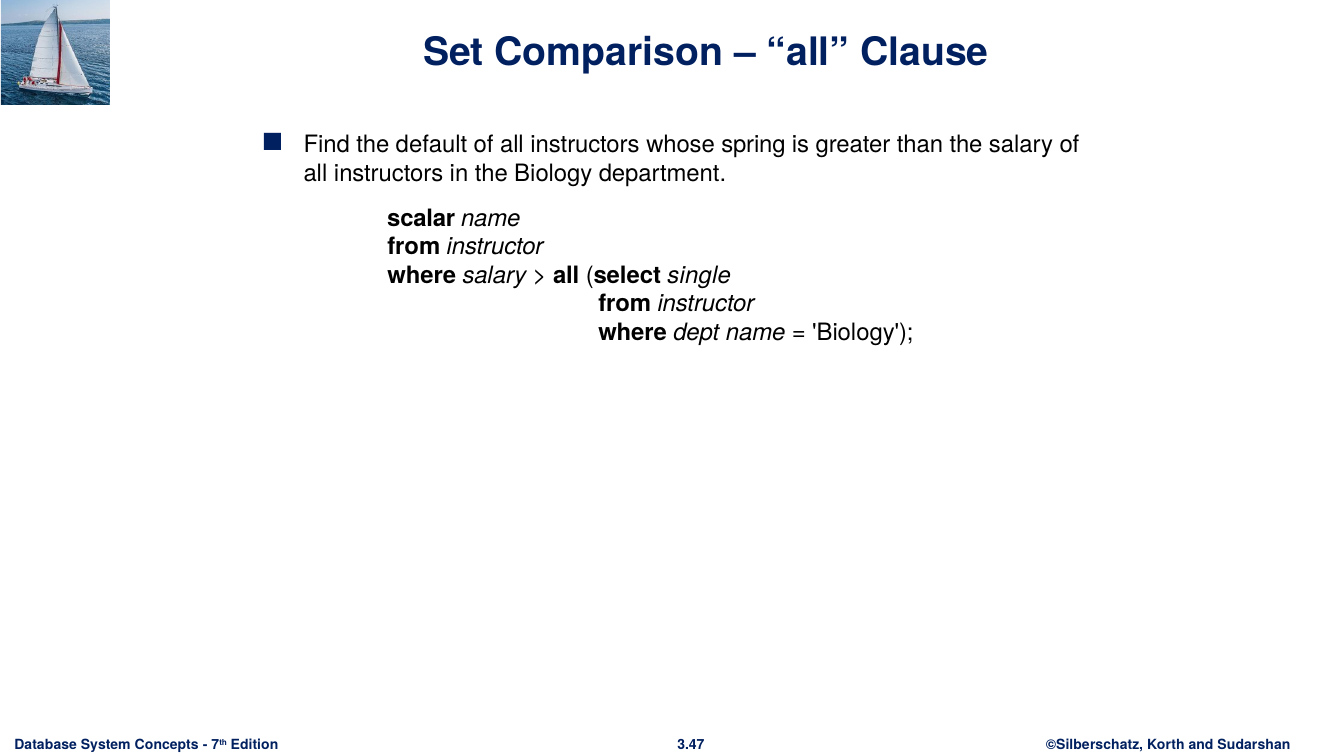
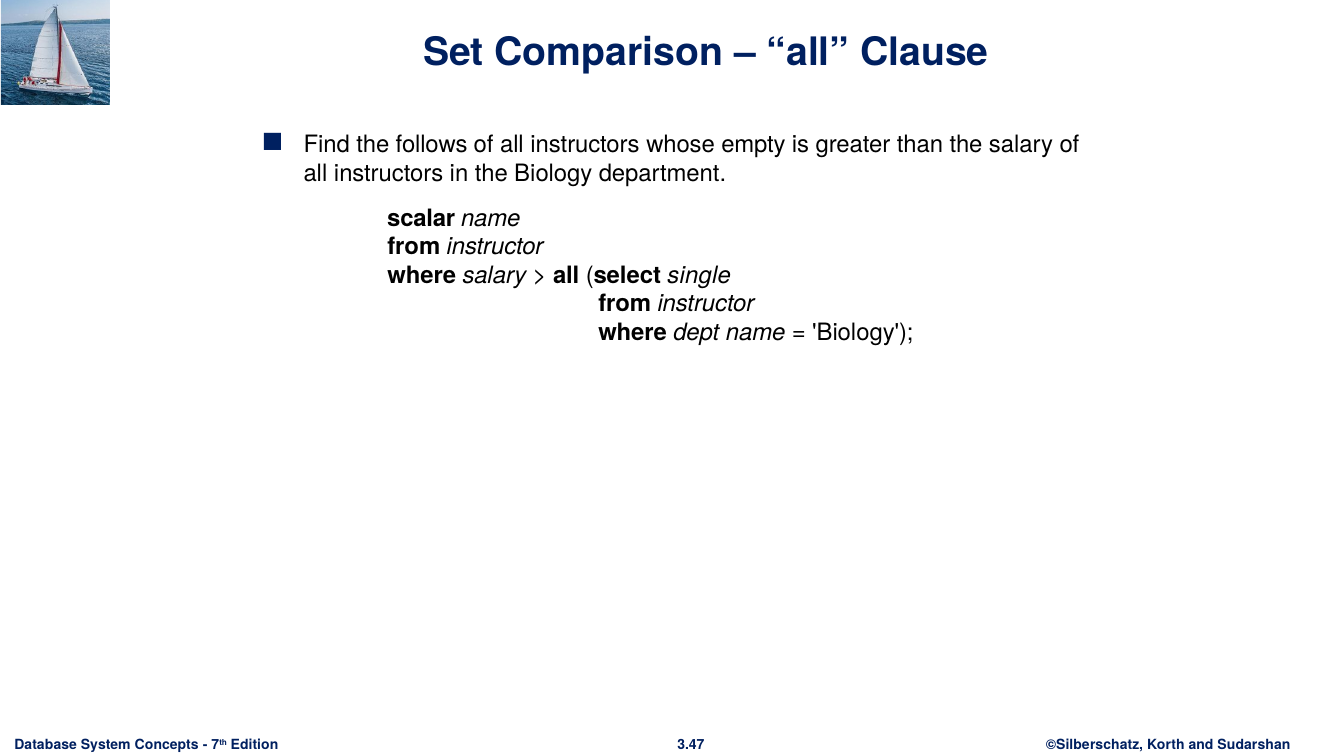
default: default -> follows (432, 145)
spring: spring -> empty (753, 145)
